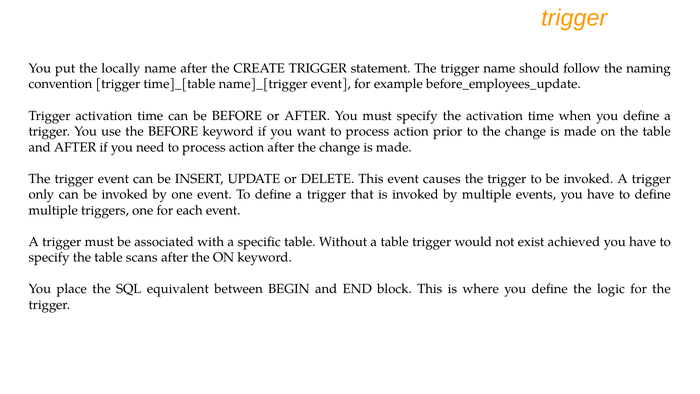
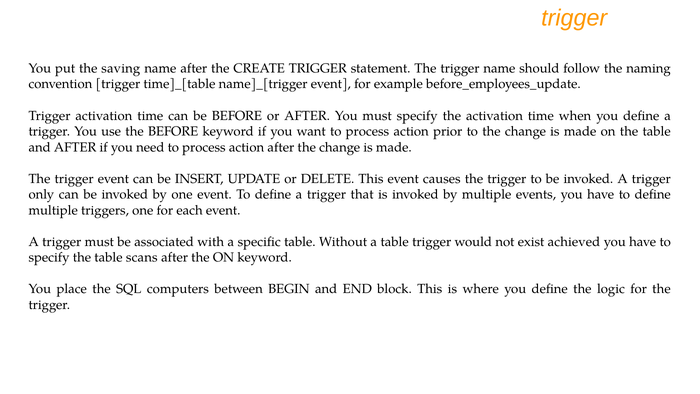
locally: locally -> saving (121, 68)
equivalent: equivalent -> computers (178, 289)
